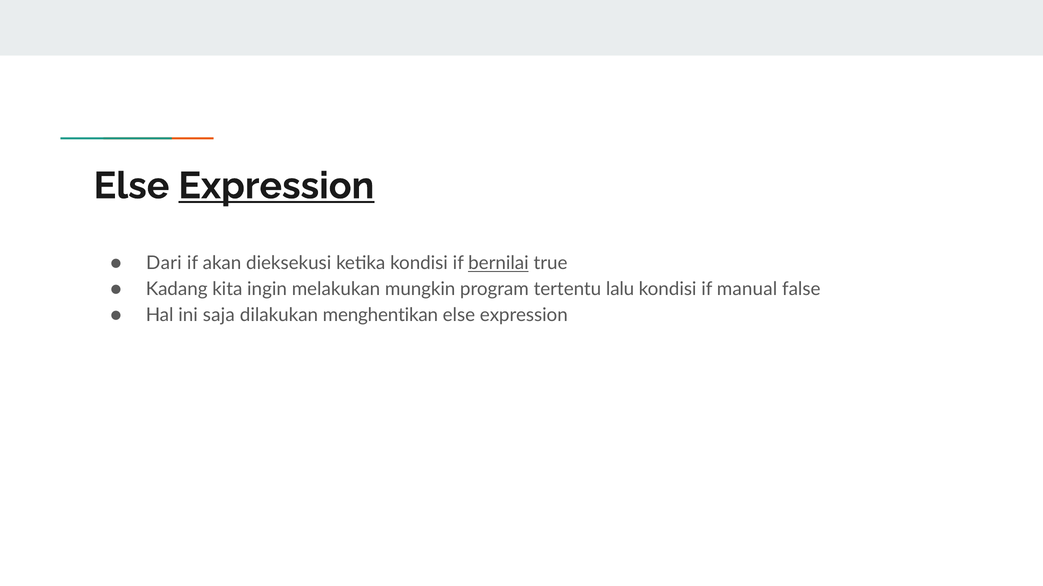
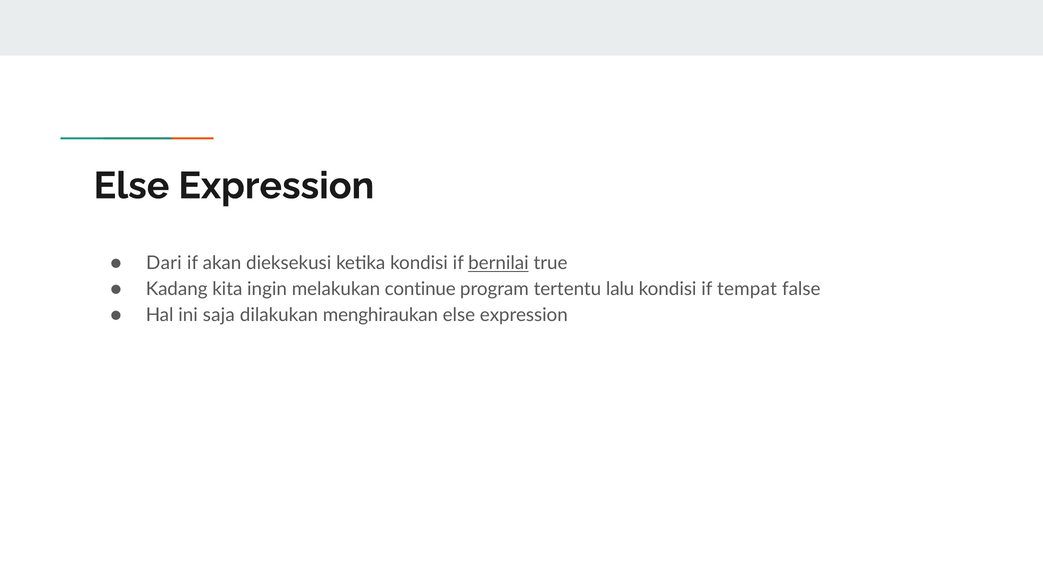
Expression underline: present -> none (276, 186)
mungkin: mungkin -> continue (420, 290)
manual: manual -> tempat (747, 290)
menghentikan: menghentikan -> menghiraukan (380, 316)
